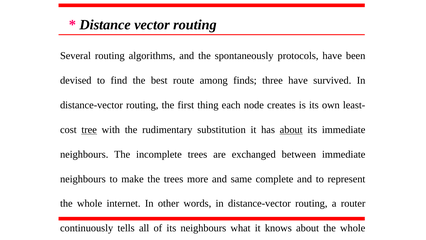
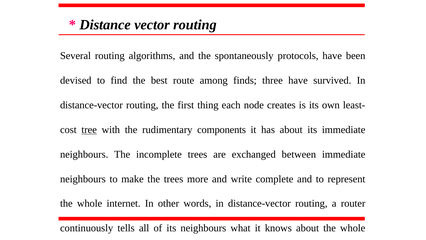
substitution: substitution -> components (222, 130)
about underline: present -> none (291, 130)
same: same -> write (241, 179)
